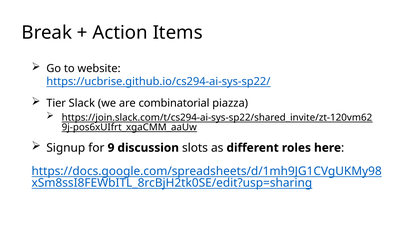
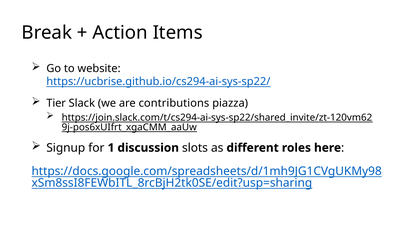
combinatorial: combinatorial -> contributions (174, 103)
9: 9 -> 1 (111, 148)
